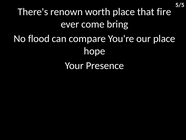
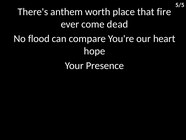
renown: renown -> anthem (67, 12)
bring: bring -> dead (117, 24)
our place: place -> heart (164, 39)
